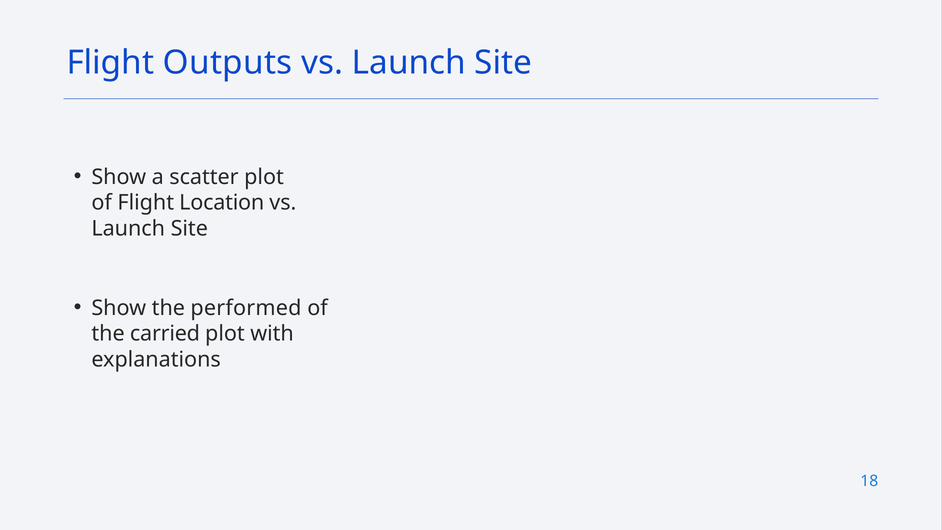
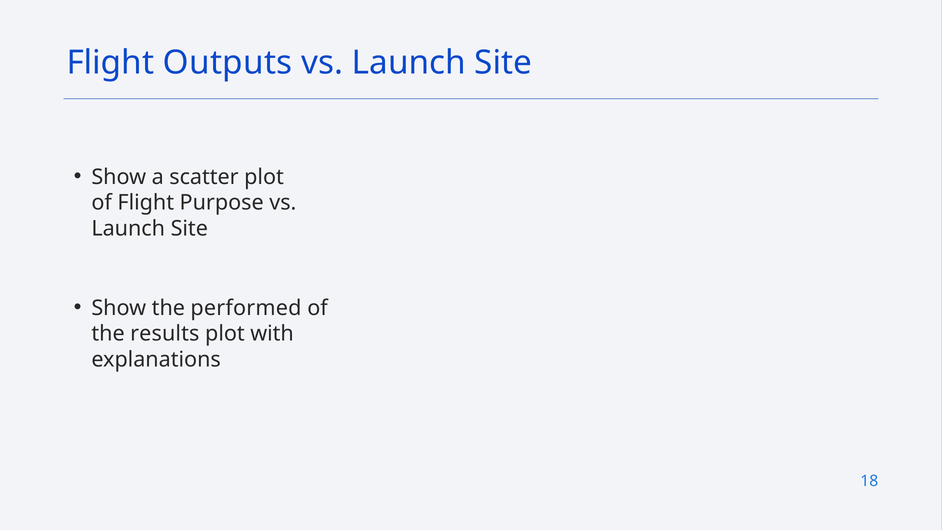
Location: Location -> Purpose (222, 203)
carried: carried -> results (165, 334)
